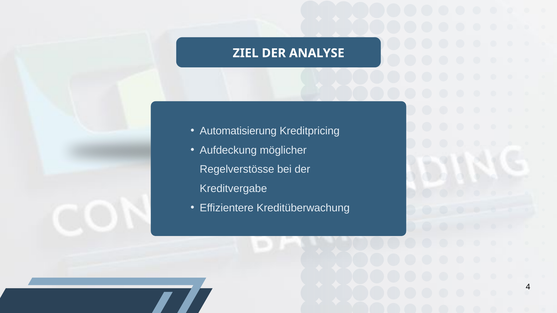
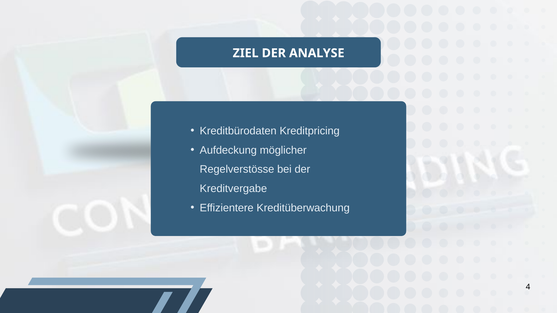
Automatisierung: Automatisierung -> Kreditbürodaten (238, 131)
